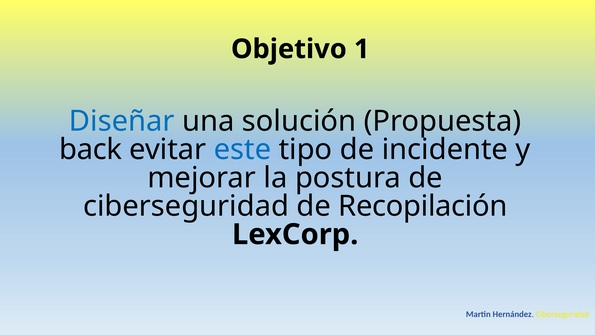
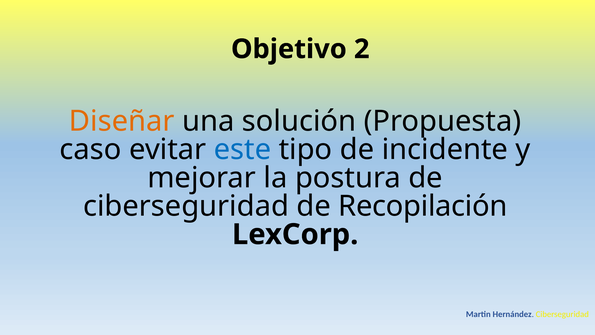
1: 1 -> 2 (362, 49)
Diseñar colour: blue -> orange (122, 121)
back: back -> caso (91, 149)
